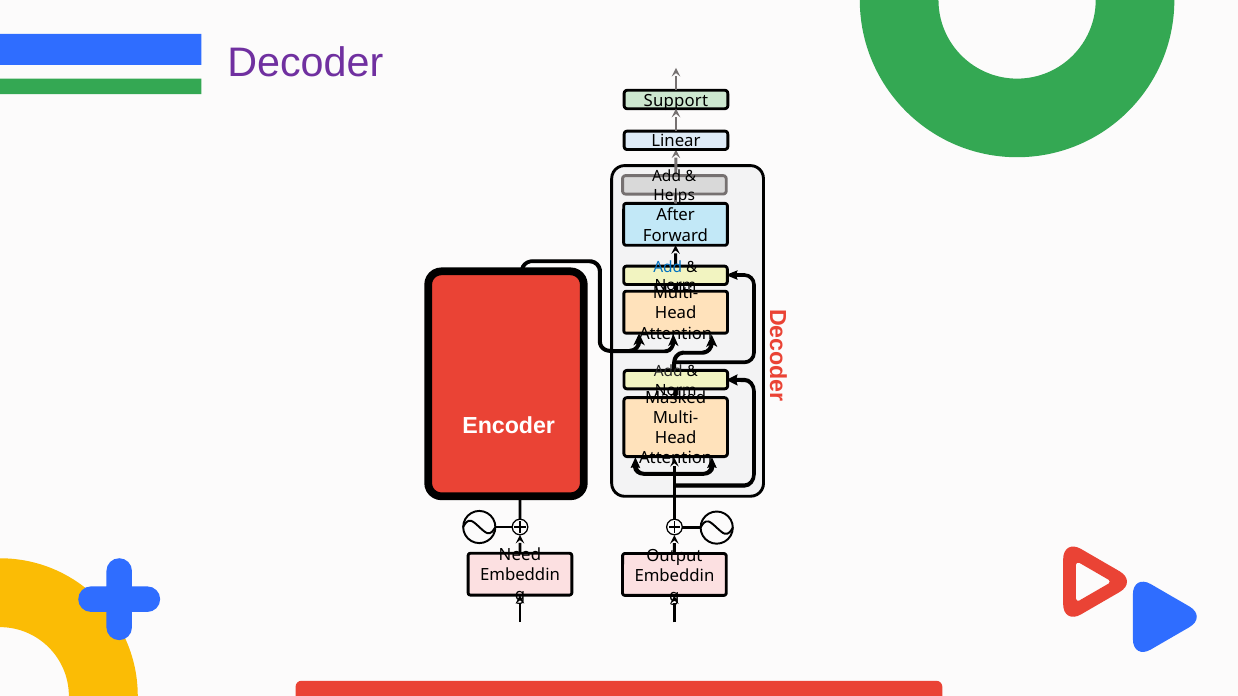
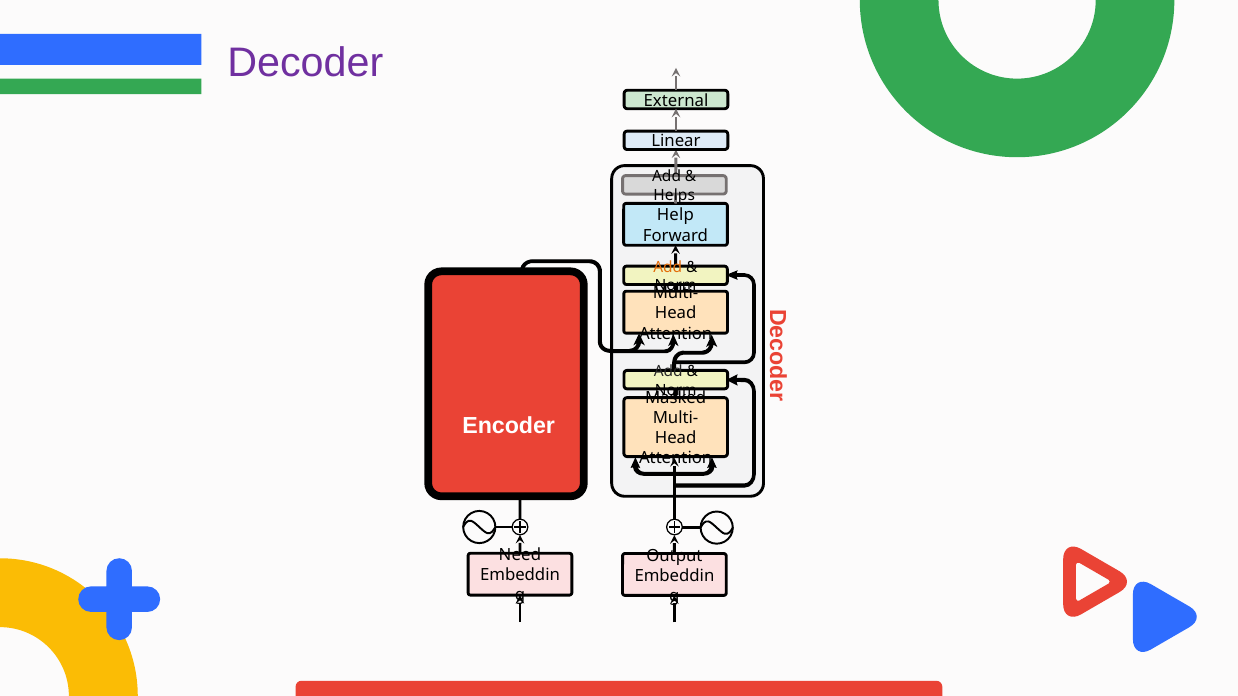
Support: Support -> External (676, 101)
After: After -> Help (675, 216)
Add colour: blue -> orange (668, 267)
